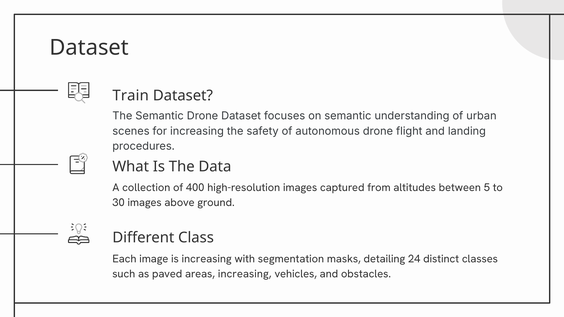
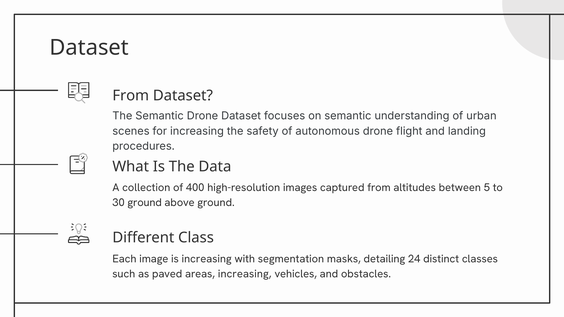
Train: Train -> From (131, 96)
30 images: images -> ground (145, 203)
